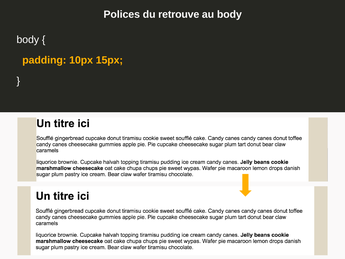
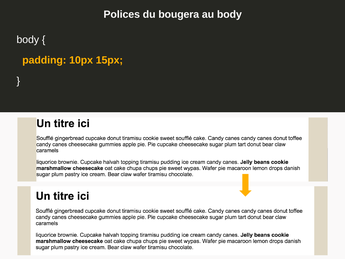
retrouve: retrouve -> bougera (179, 14)
